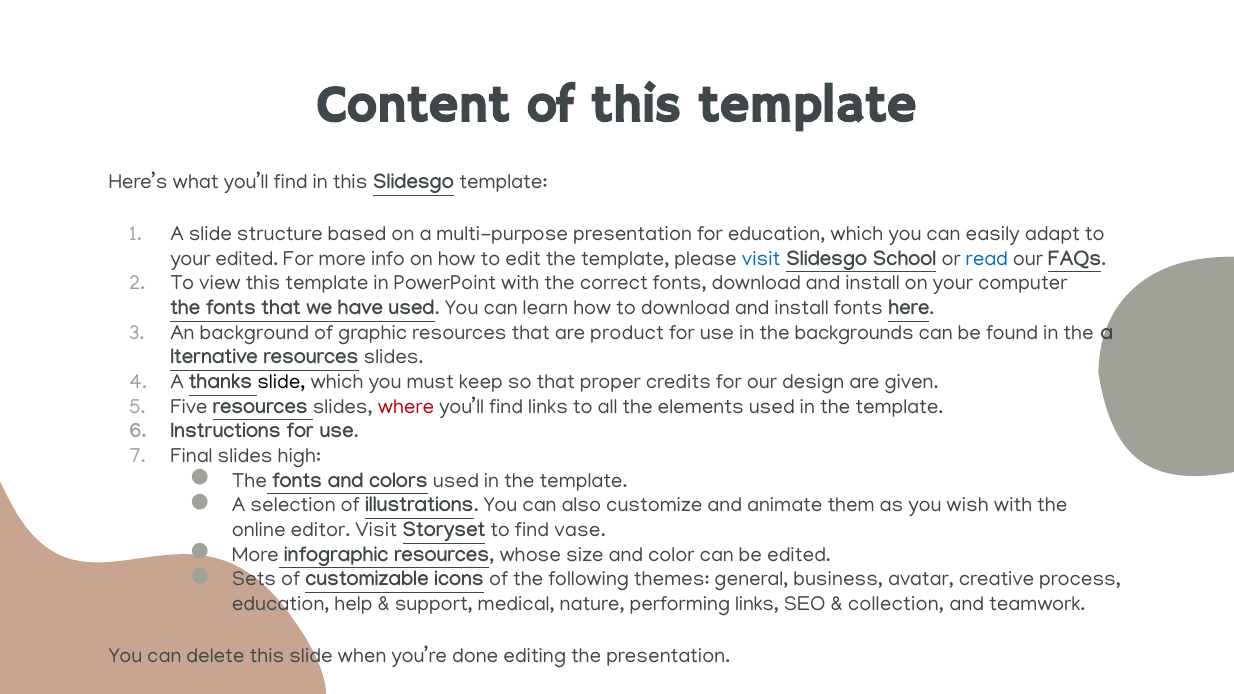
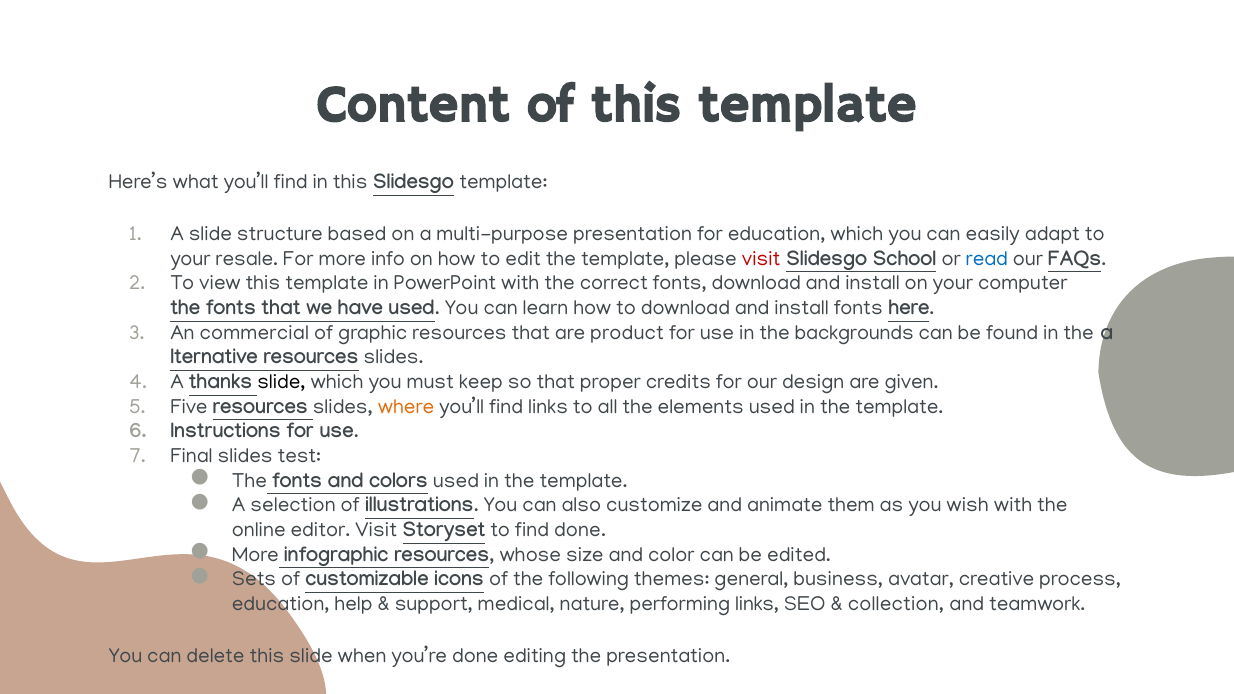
your edited: edited -> resale (247, 258)
visit colour: blue -> red (761, 258)
background: background -> commercial (254, 332)
where colour: red -> orange (406, 406)
high: high -> test (299, 456)
find vase: vase -> done (580, 530)
